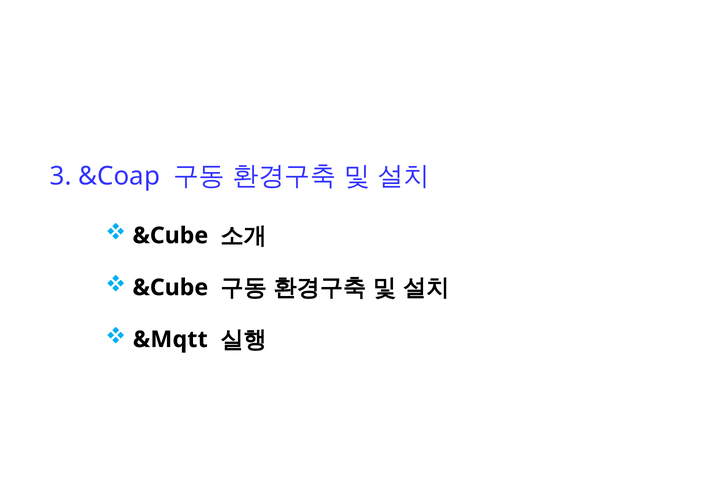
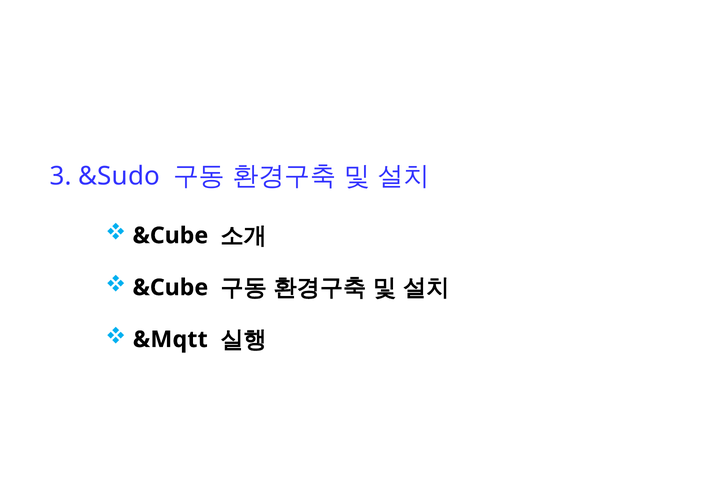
&Coap: &Coap -> &Sudo (119, 176)
